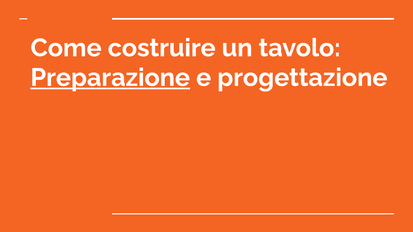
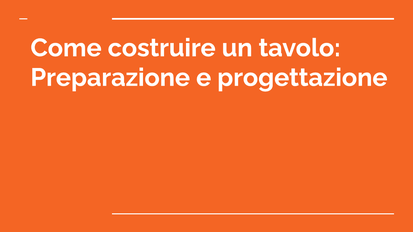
Preparazione underline: present -> none (110, 78)
